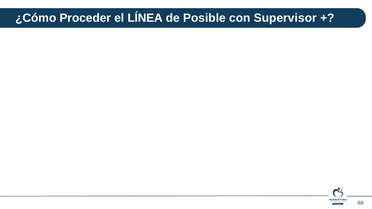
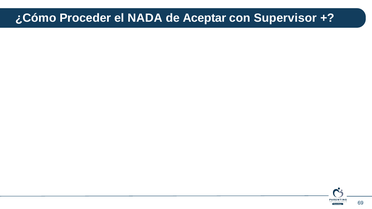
LÍNEA: LÍNEA -> NADA (145, 18)
Posible: Posible -> Aceptar (205, 18)
